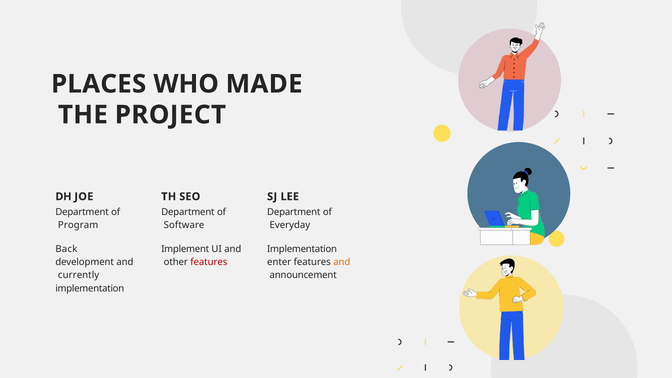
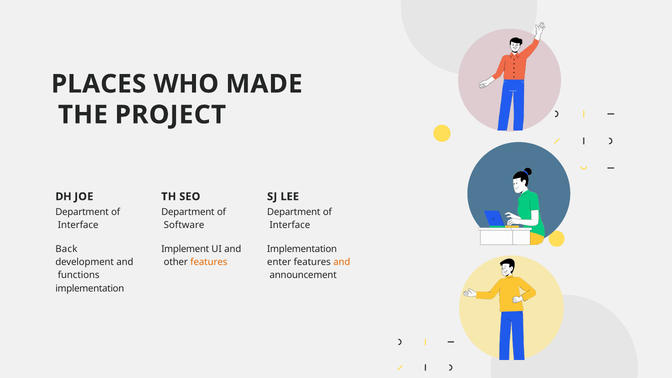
Program: Program -> Interface (78, 225)
Everyday: Everyday -> Interface (290, 225)
features colour: red -> orange (209, 262)
currently: currently -> functions (79, 275)
